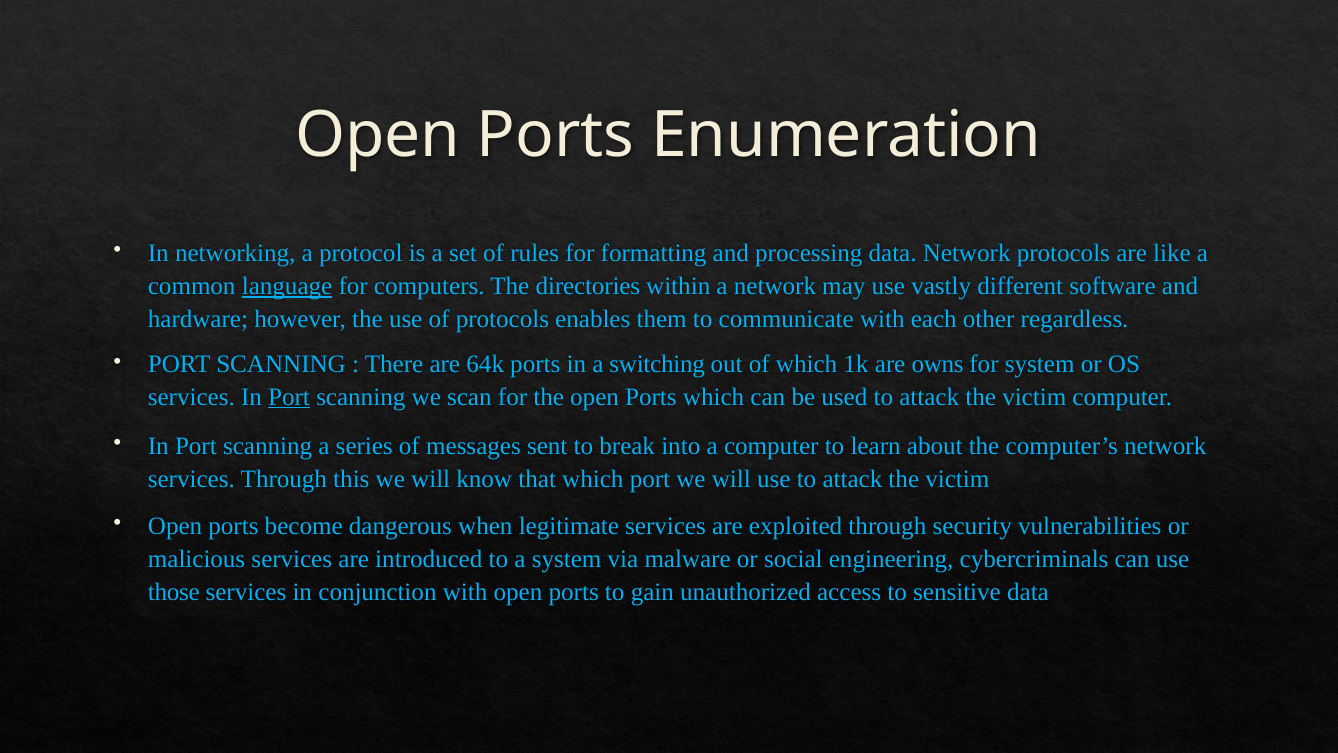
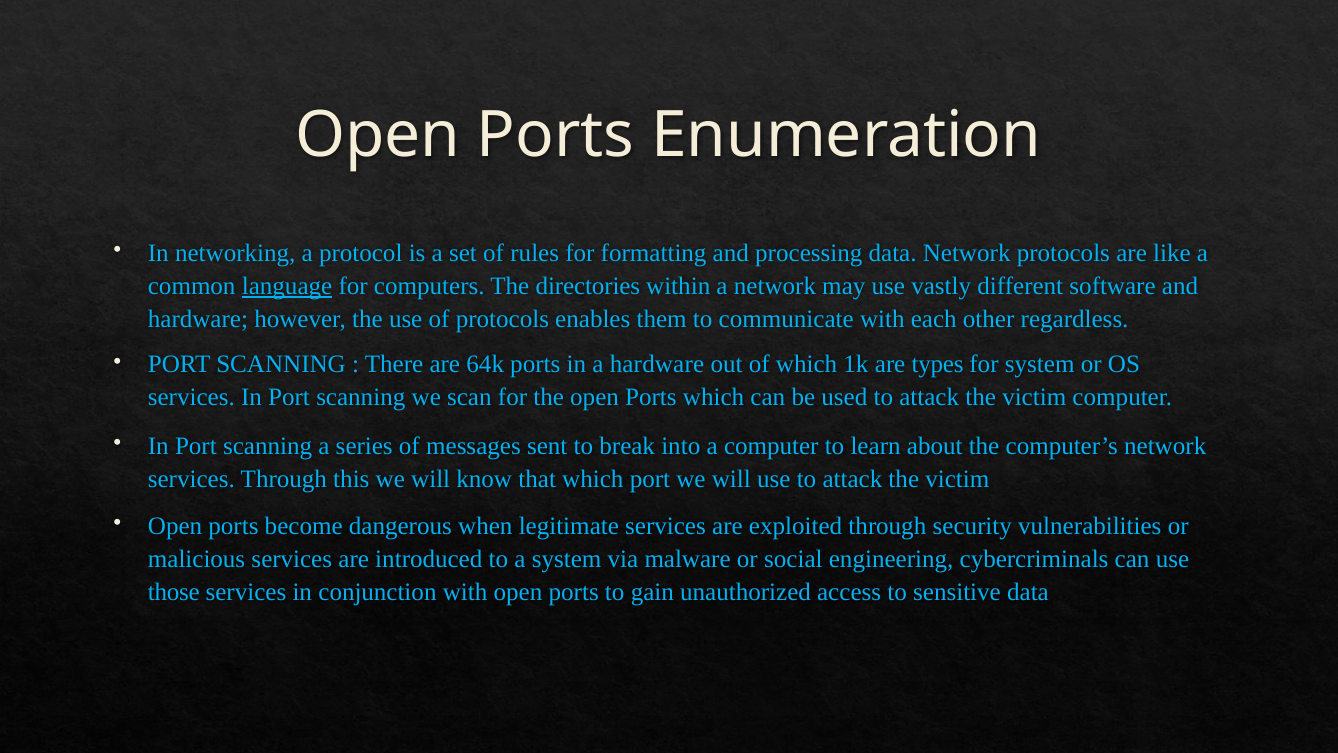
a switching: switching -> hardware (657, 365)
owns: owns -> types (938, 365)
Port underline: present -> none (289, 397)
